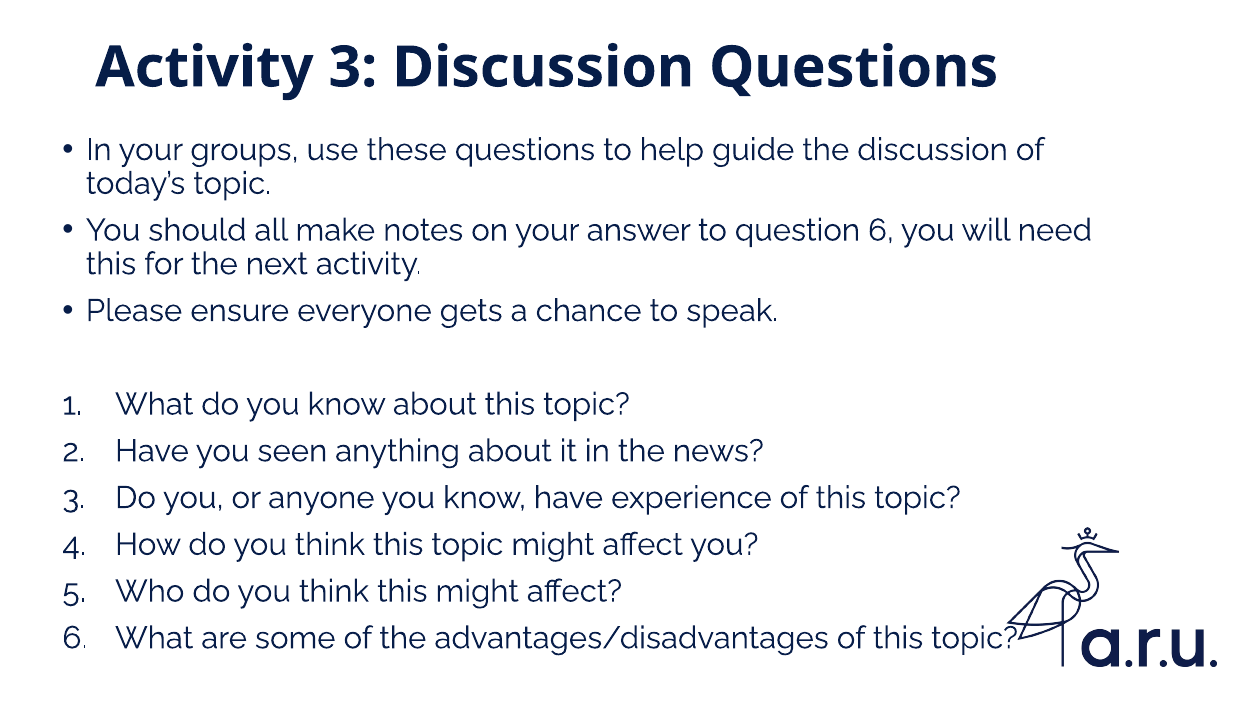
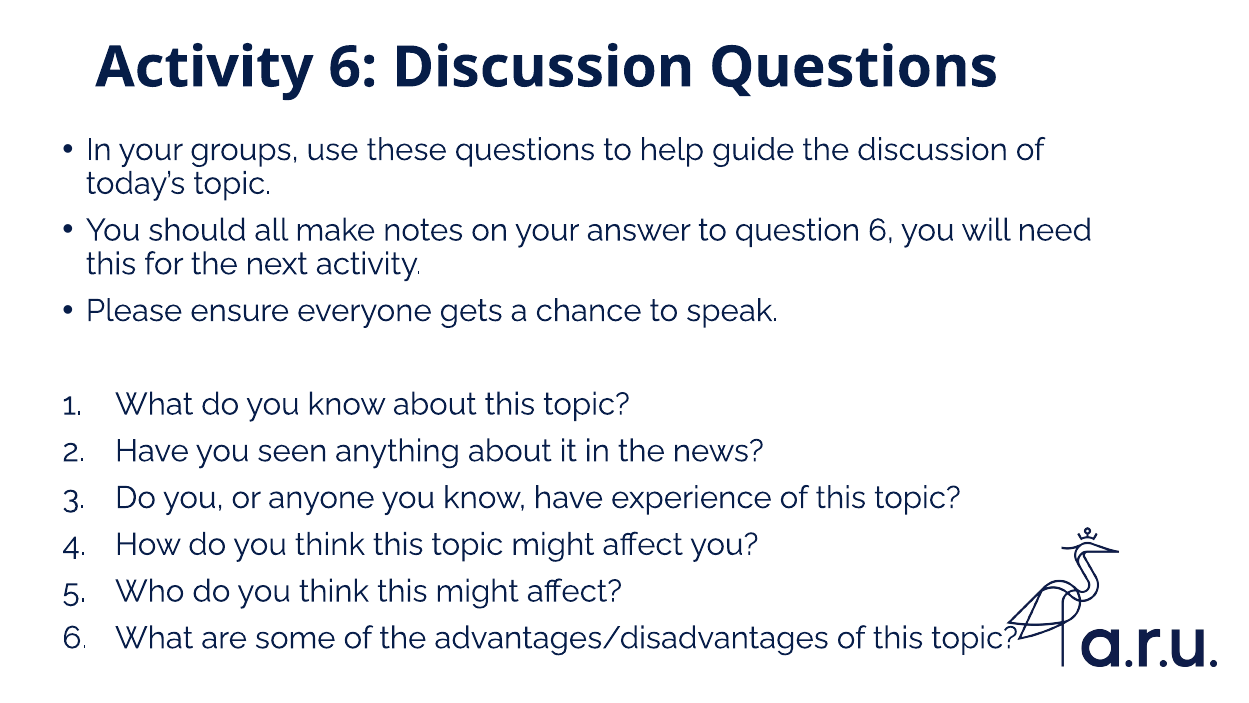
Activity 3: 3 -> 6 (353, 68)
